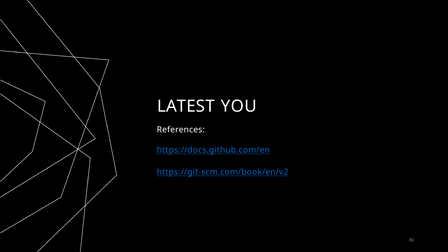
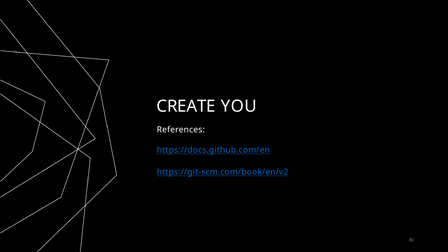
LATEST: LATEST -> CREATE (186, 106)
